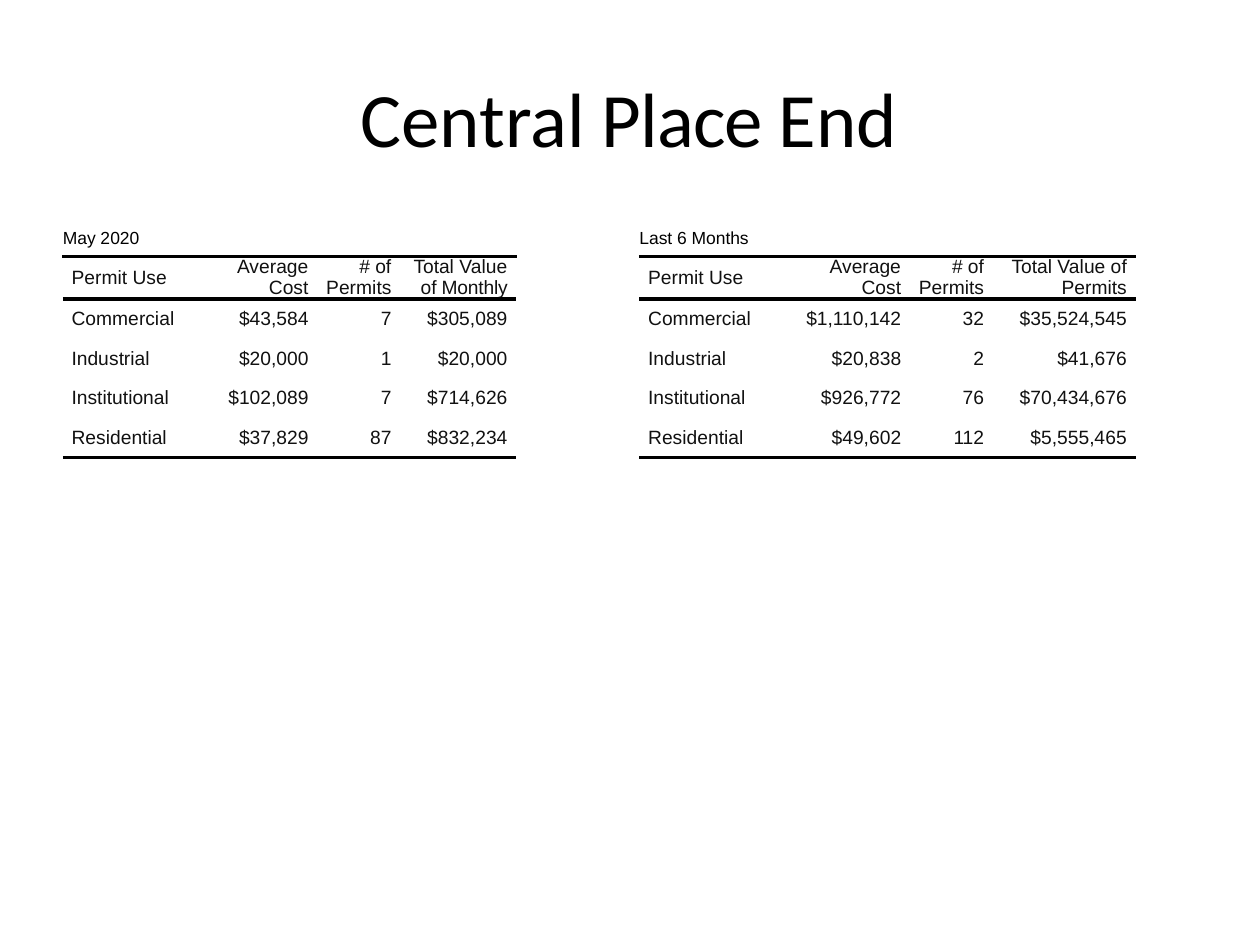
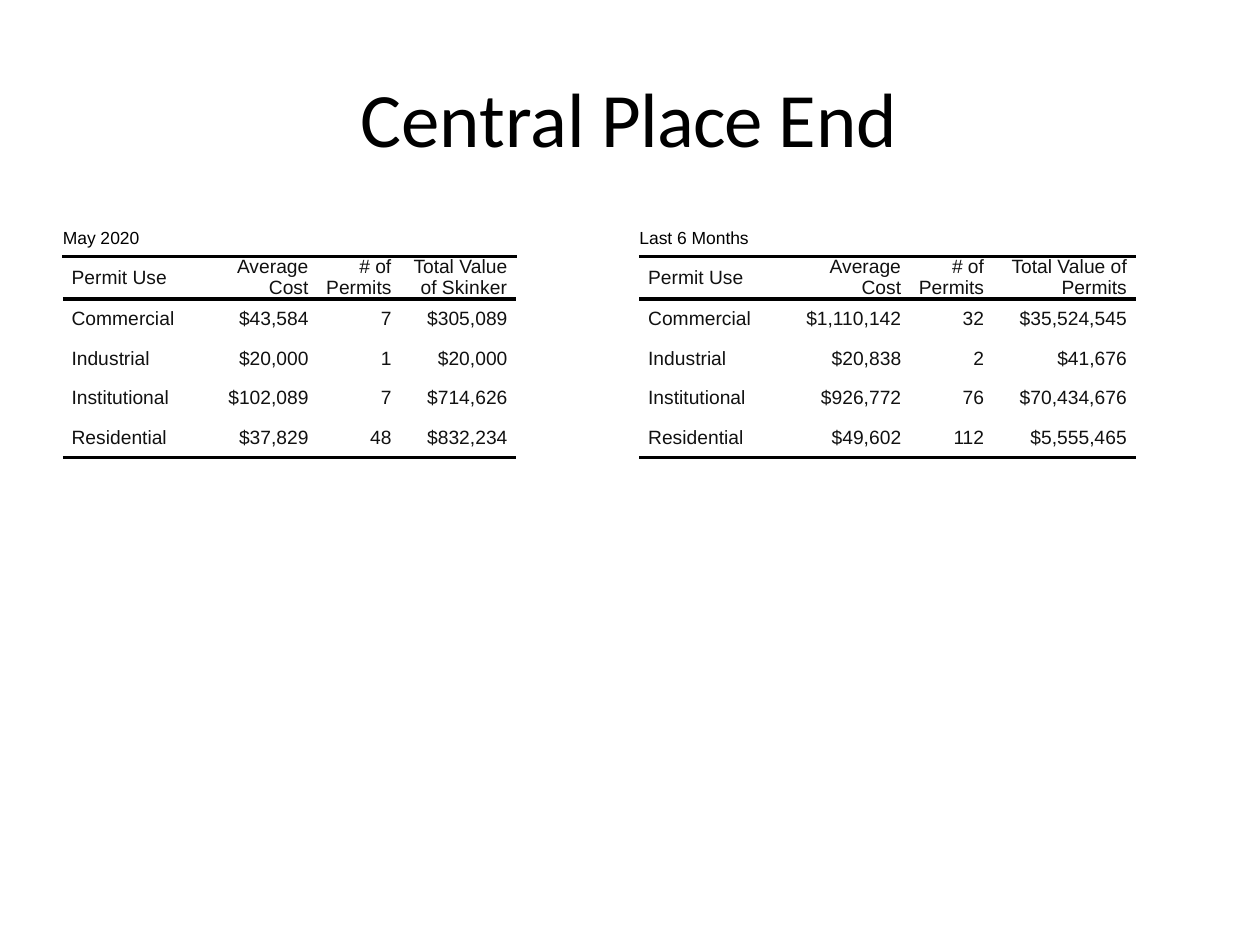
Monthly: Monthly -> Skinker (475, 288)
87: 87 -> 48 (381, 438)
